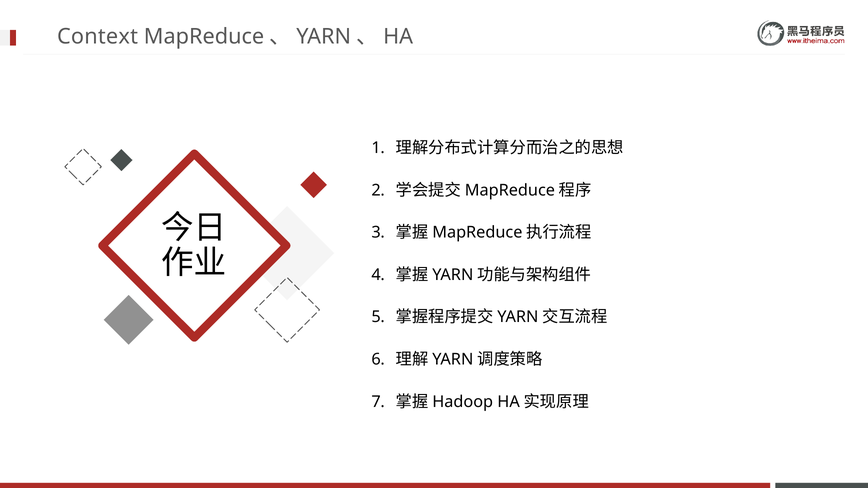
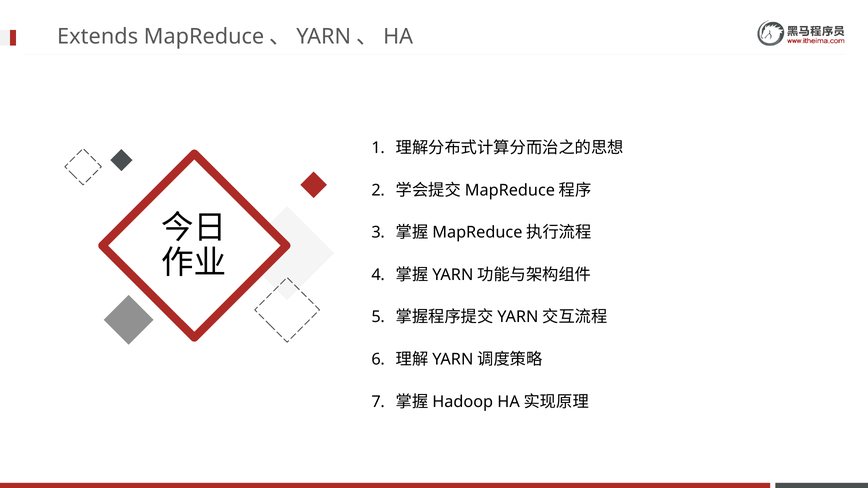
Context: Context -> Extends (98, 37)
